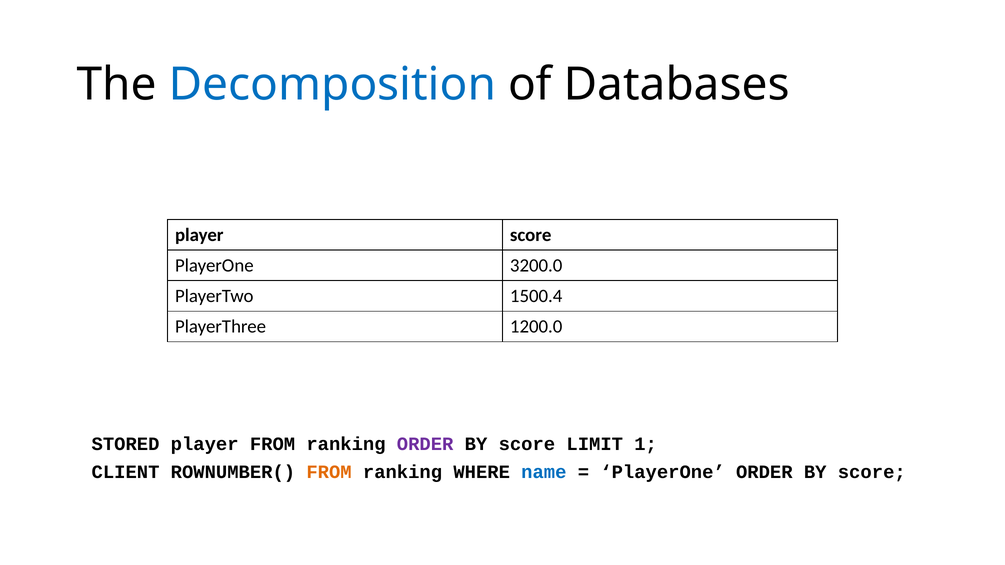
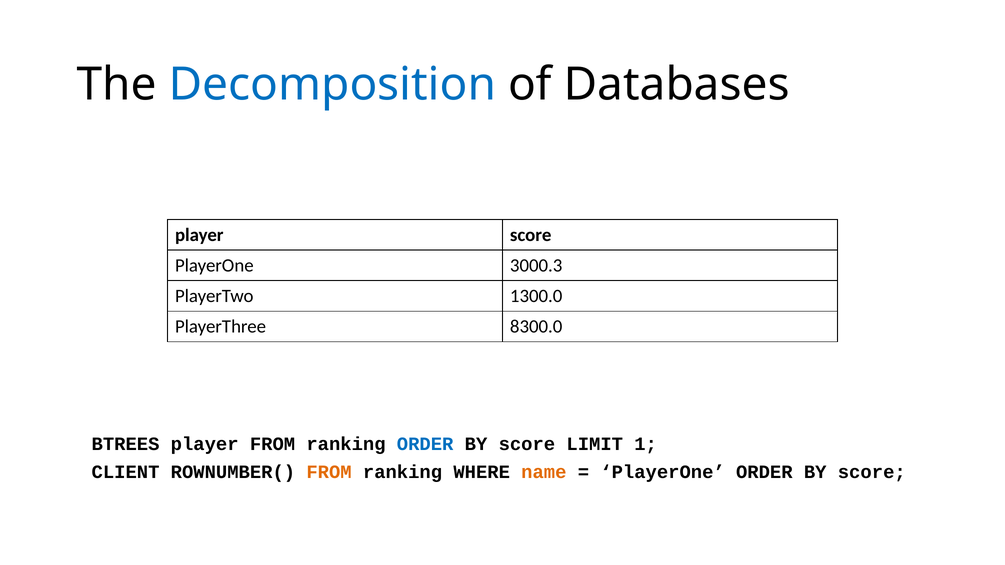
3200.0: 3200.0 -> 3000.3 (536, 266)
1500.4: 1500.4 -> 1300.0 (536, 296)
1200.0: 1200.0 -> 8300.0 (536, 327)
STORED: STORED -> BTREES (126, 444)
ORDER colour: purple -> blue (425, 444)
name colour: blue -> orange (544, 472)
